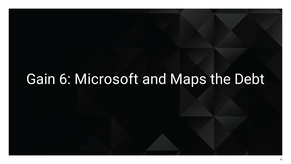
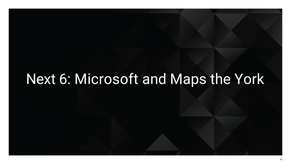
Gain: Gain -> Next (41, 79)
Debt: Debt -> York (249, 79)
